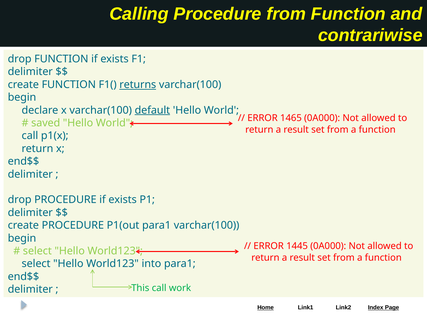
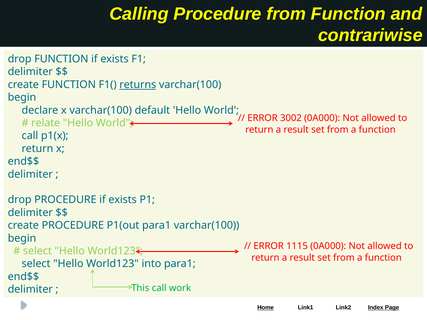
default underline: present -> none (152, 110)
1465: 1465 -> 3002 (291, 118)
saved: saved -> relate (46, 123)
1445: 1445 -> 1115 (297, 246)
